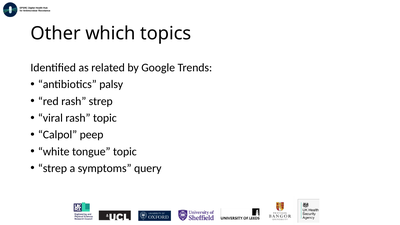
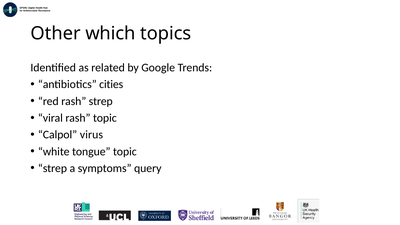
palsy: palsy -> cities (111, 84)
peep: peep -> virus (91, 135)
